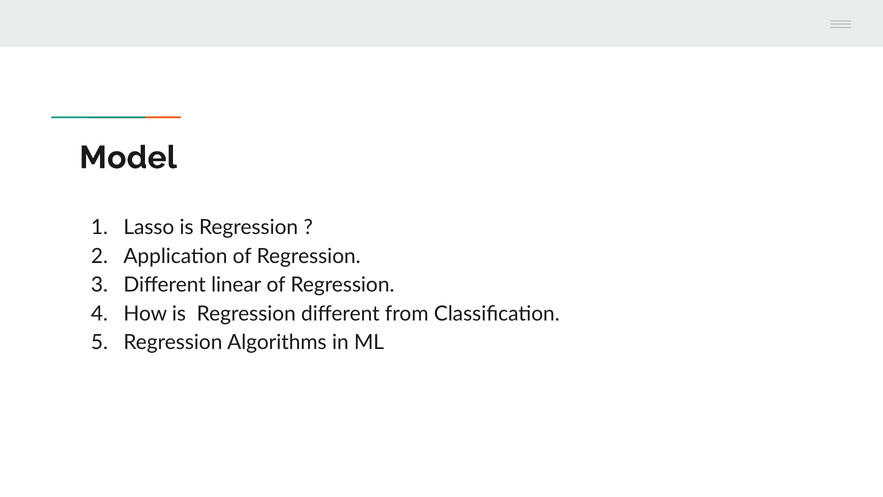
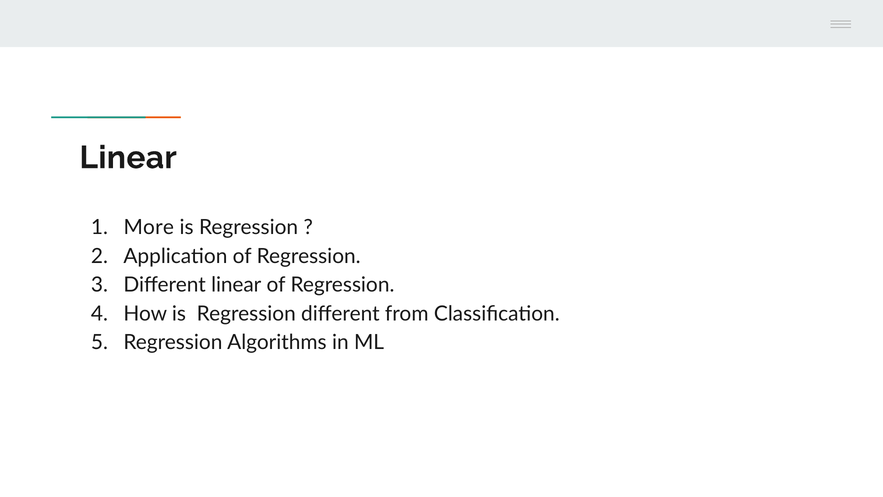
Model: Model -> Linear (128, 158)
Lasso: Lasso -> More (149, 227)
